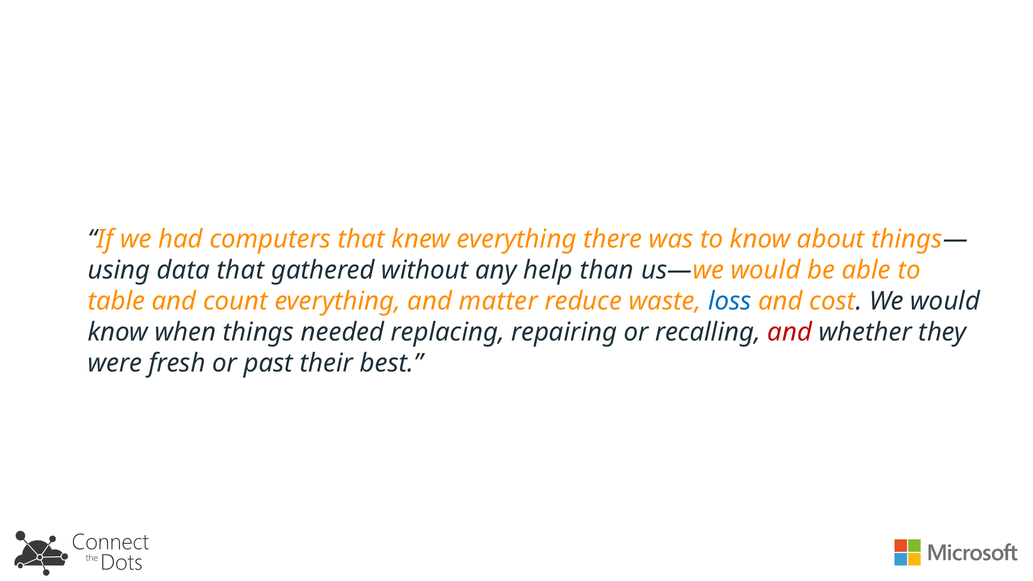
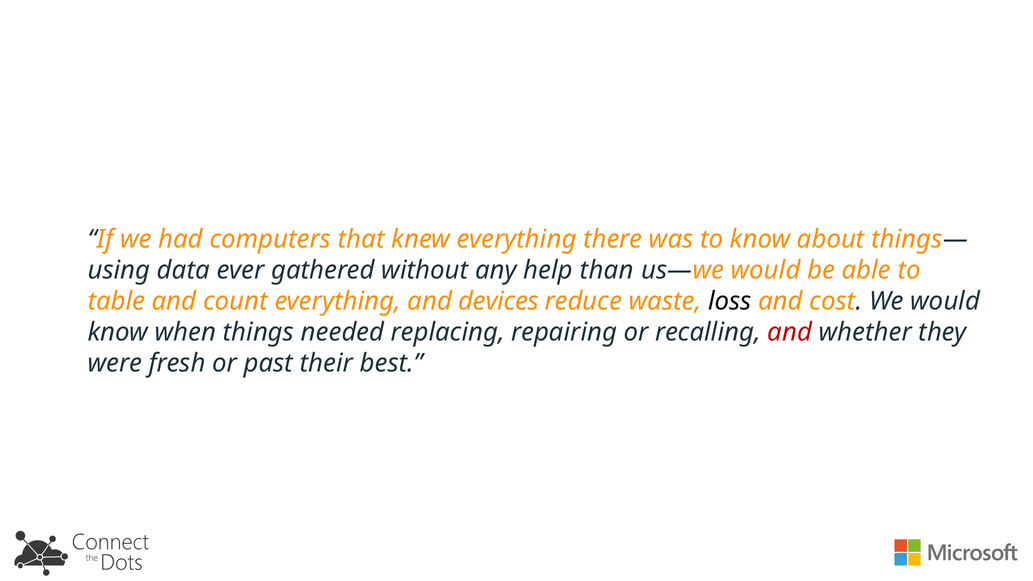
data that: that -> ever (240, 270)
matter: matter -> devices (499, 301)
loss colour: blue -> black (730, 301)
